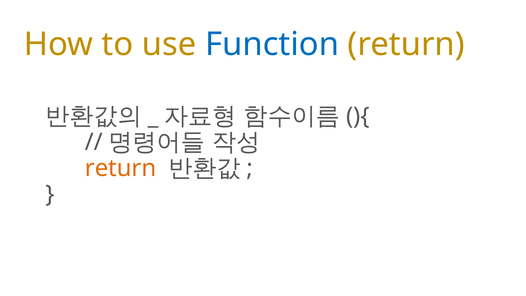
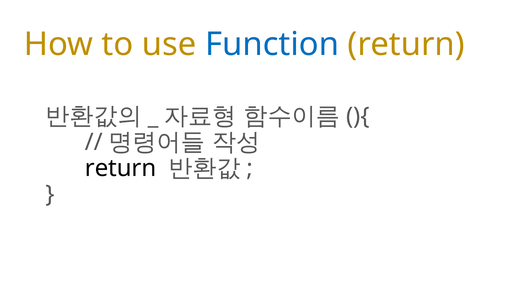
return colour: orange -> black (121, 168)
